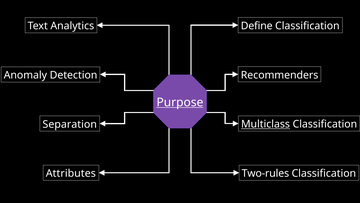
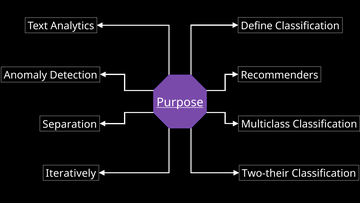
Multiclass underline: present -> none (266, 124)
Attributes: Attributes -> Iteratively (71, 173)
Two-rules: Two-rules -> Two-their (265, 173)
